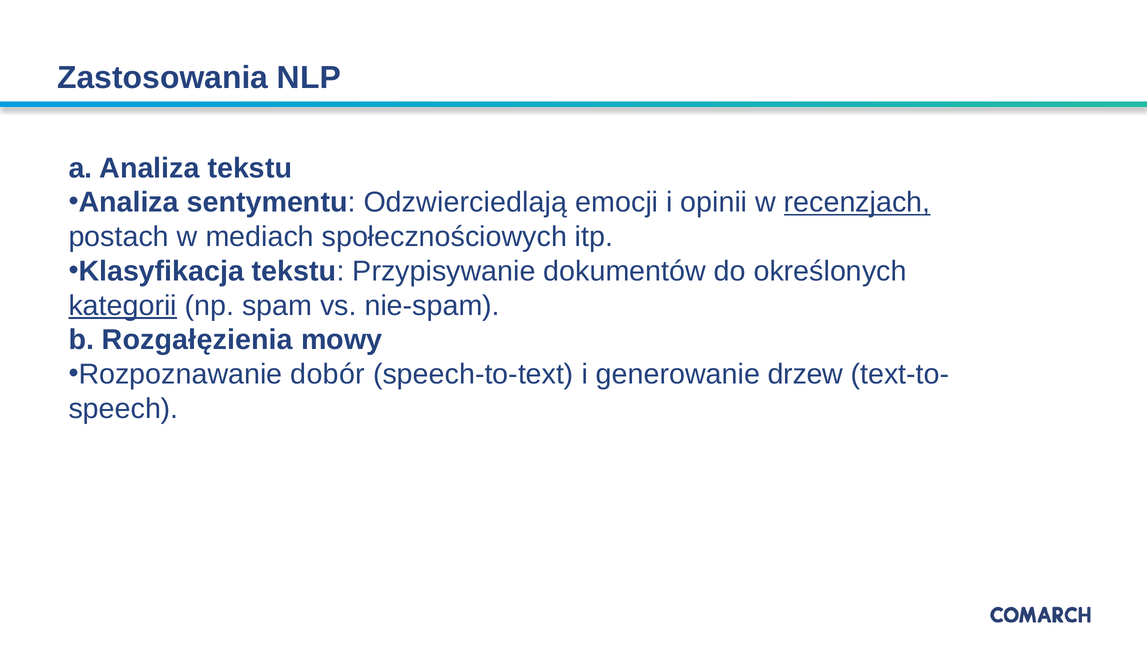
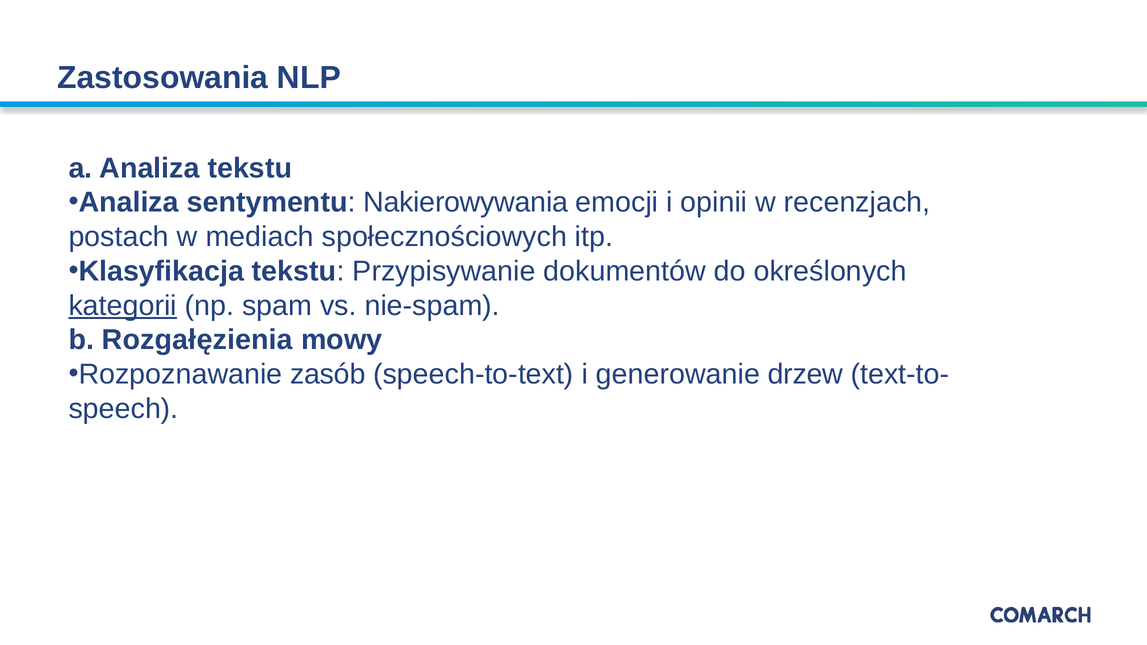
Odzwierciedlają: Odzwierciedlają -> Nakierowywania (466, 203)
recenzjach underline: present -> none (857, 203)
dobór: dobór -> zasób (328, 375)
